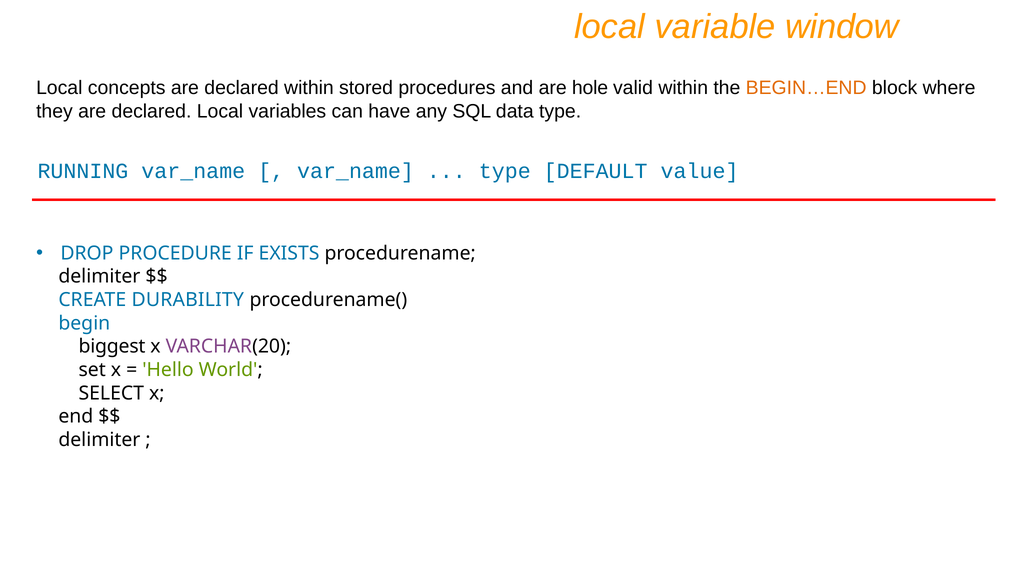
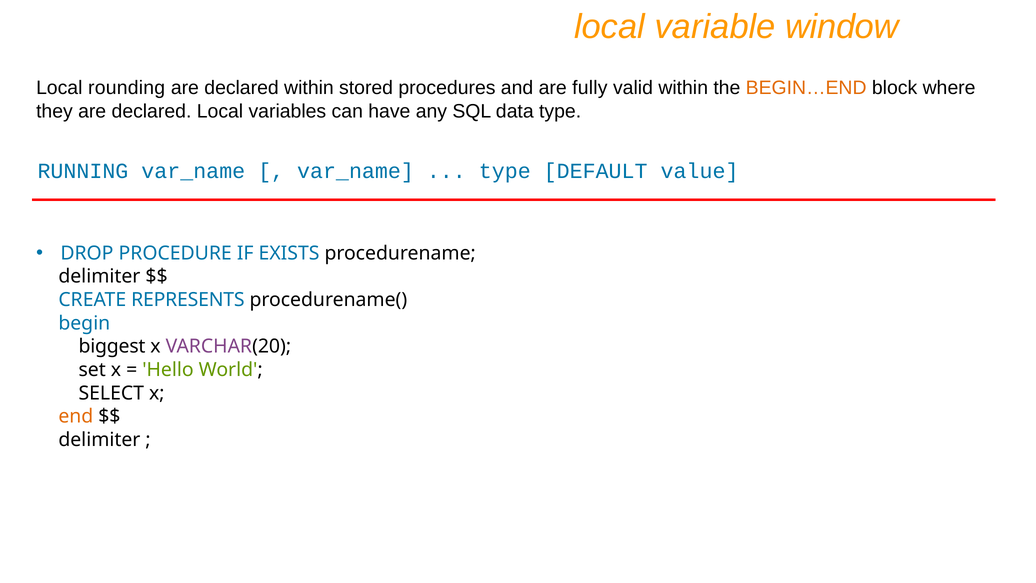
concepts: concepts -> rounding (127, 88)
hole: hole -> fully (590, 88)
DURABILITY: DURABILITY -> REPRESENTS (188, 300)
end colour: black -> orange (76, 416)
